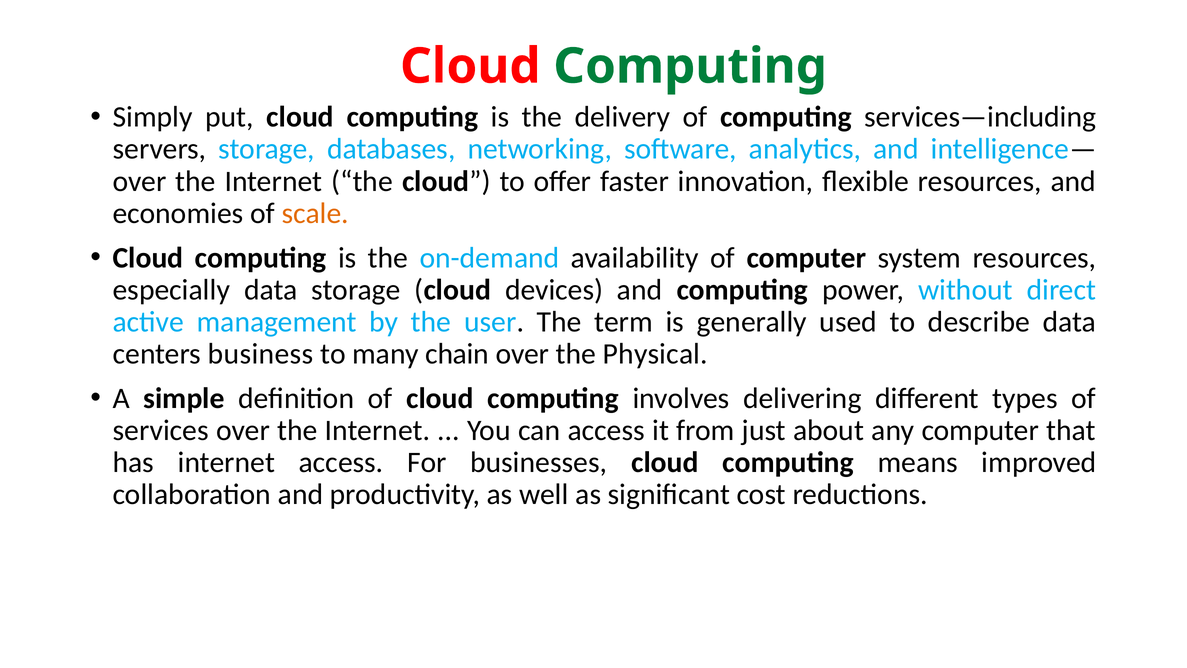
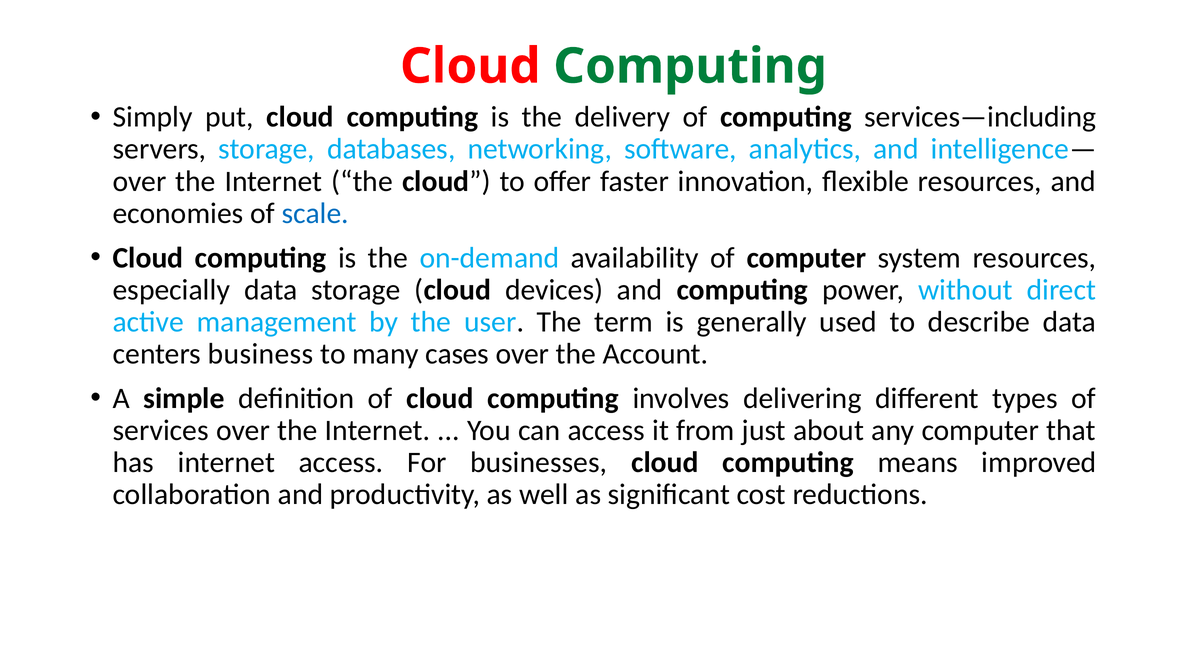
scale colour: orange -> blue (315, 213)
chain: chain -> cases (457, 354)
Physical: Physical -> Account (656, 354)
